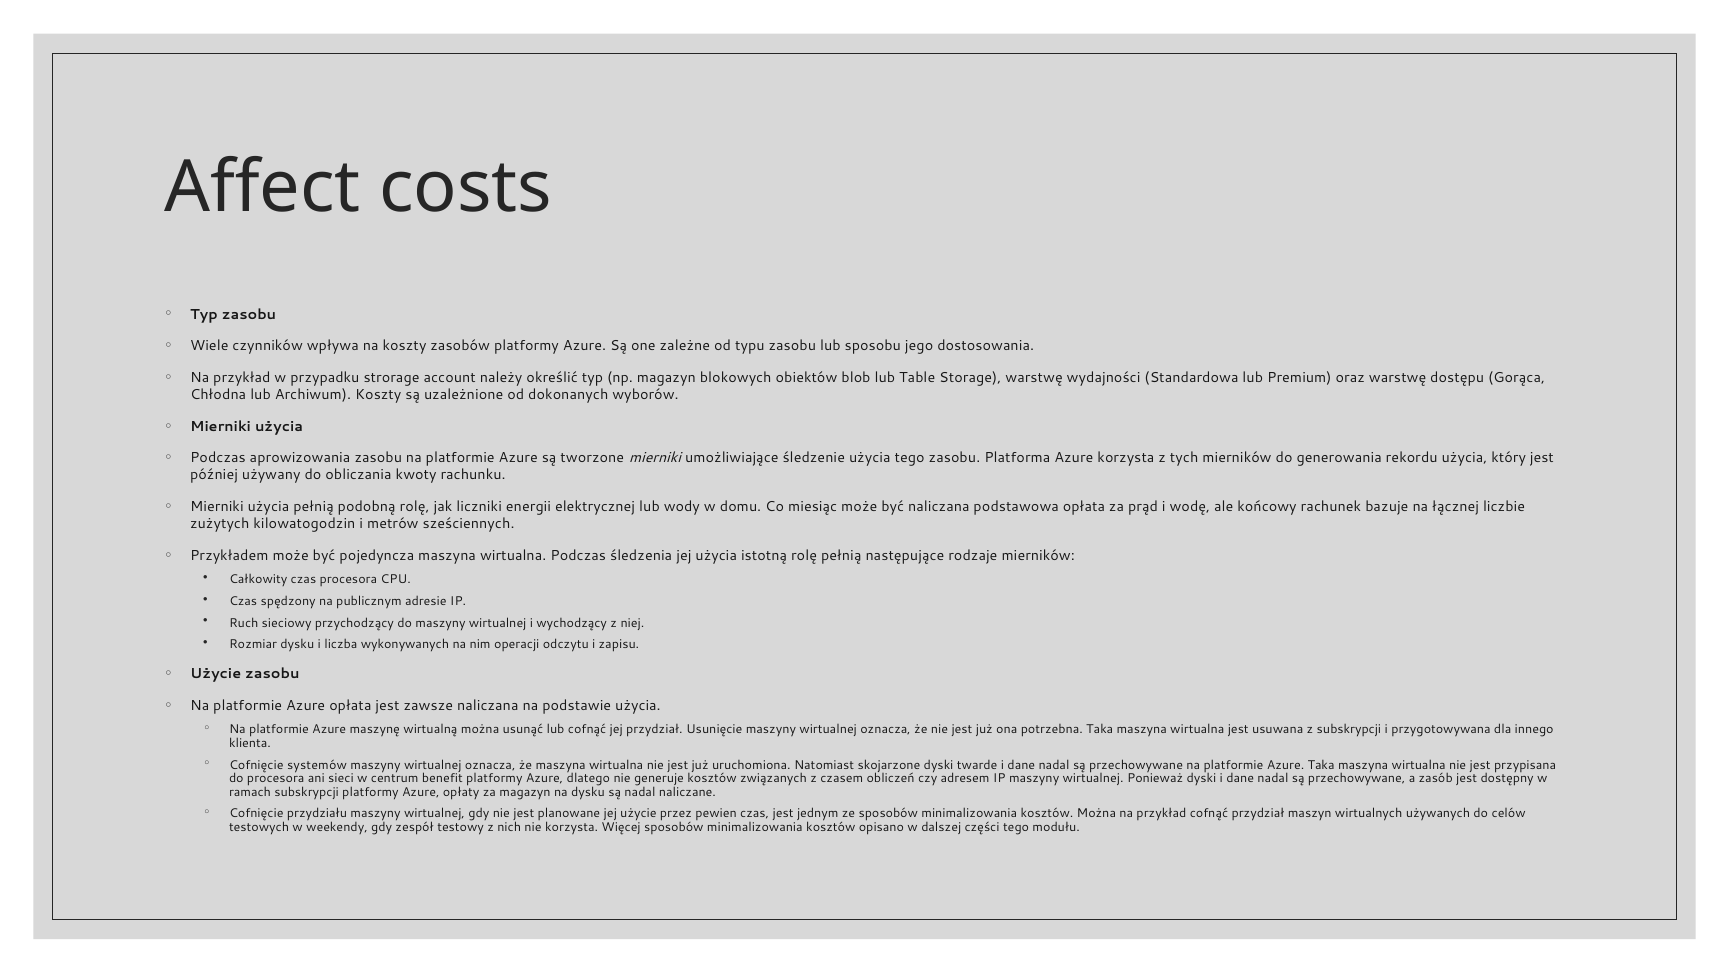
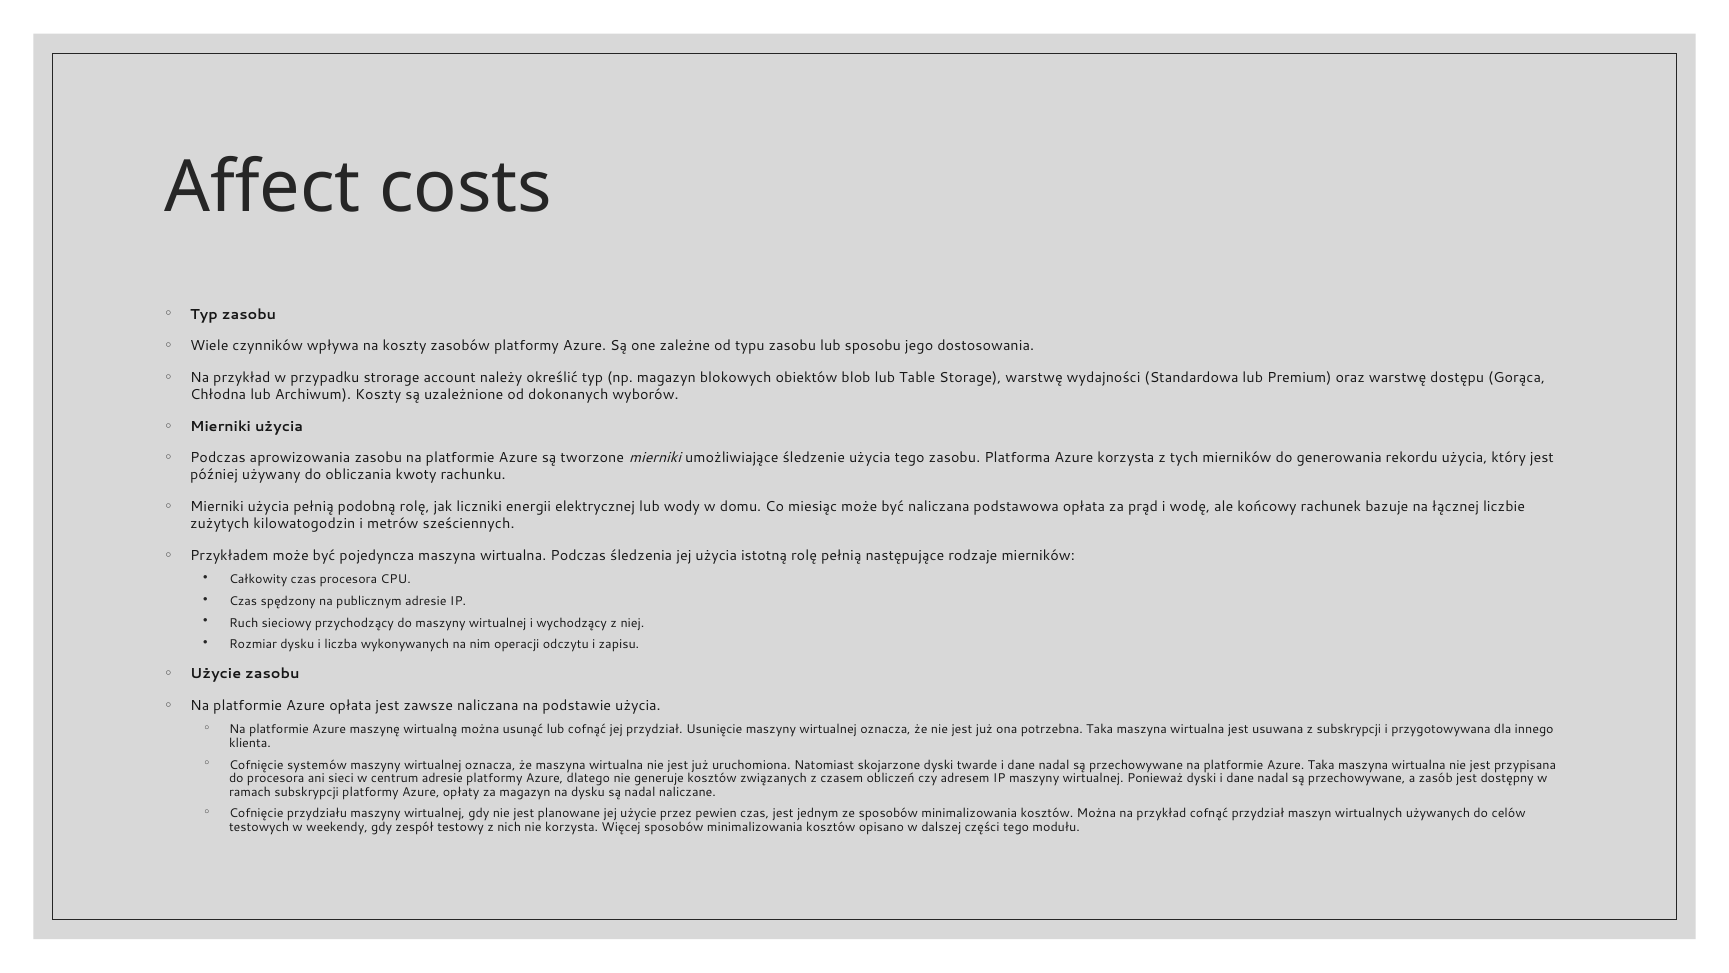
centrum benefit: benefit -> adresie (442, 778)
